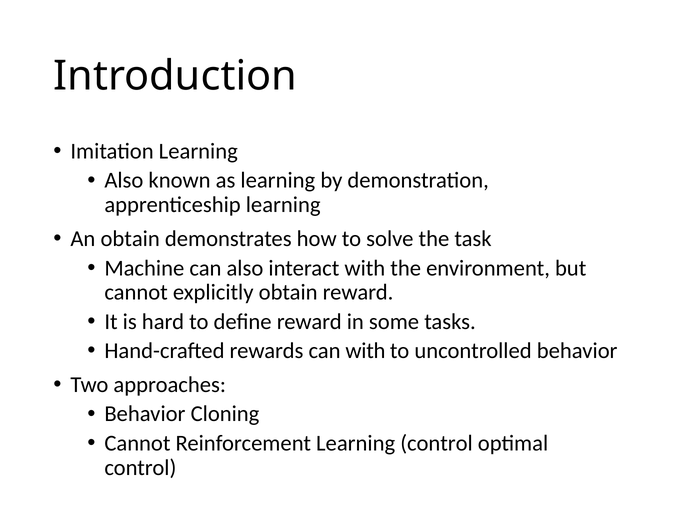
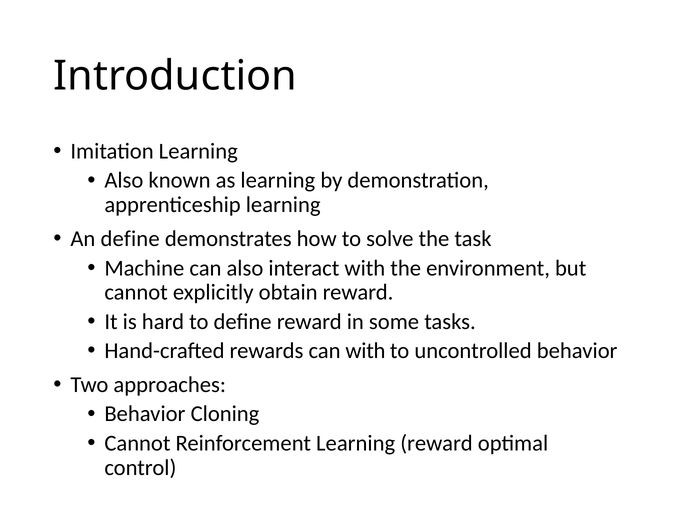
An obtain: obtain -> define (130, 238)
Learning control: control -> reward (437, 442)
